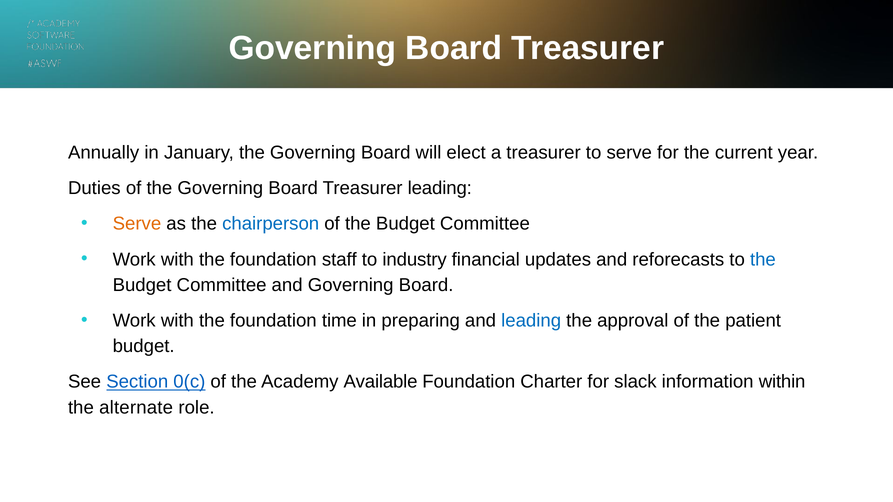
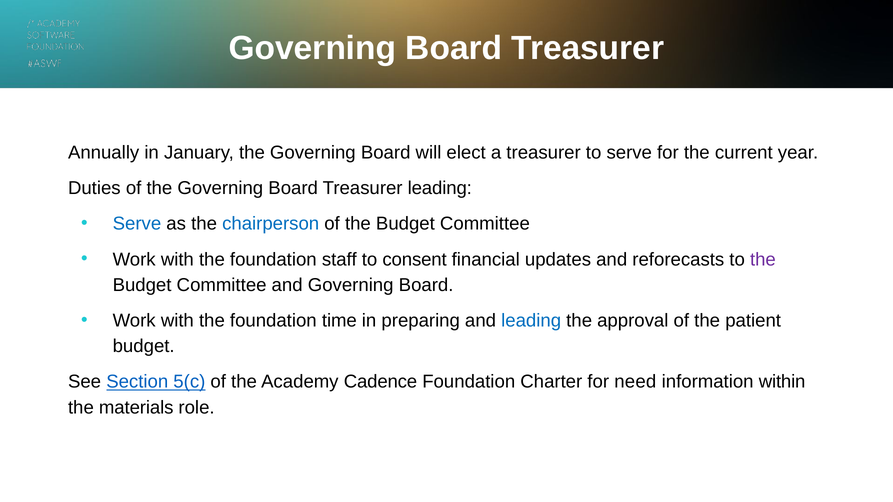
Serve colour: orange -> blue (137, 224)
industry: industry -> consent (415, 260)
the colour: blue -> purple (763, 260)
0(c: 0(c -> 5(c (189, 382)
Available: Available -> Cadence (380, 382)
slack: slack -> need (635, 382)
alternate: alternate -> materials (136, 408)
